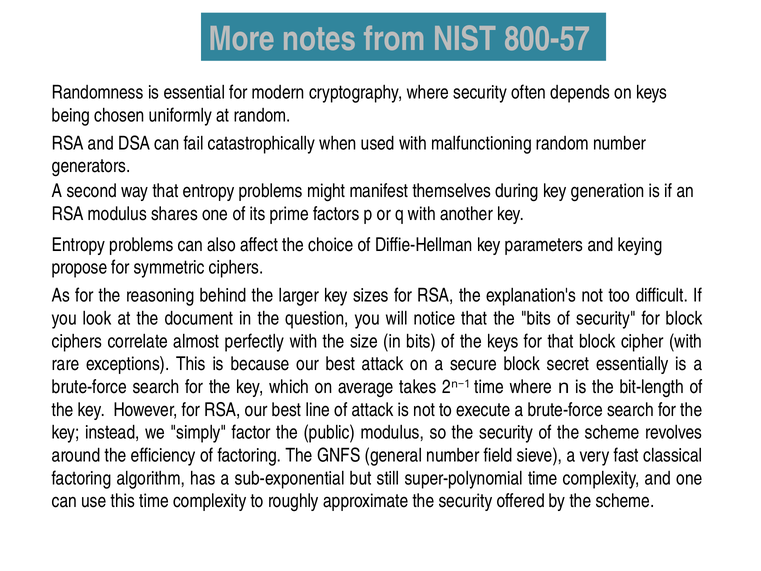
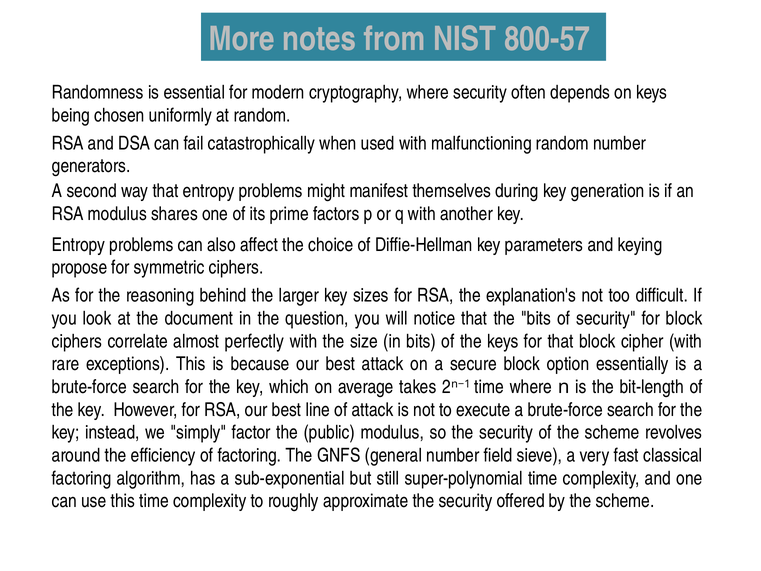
secret: secret -> option (568, 364)
